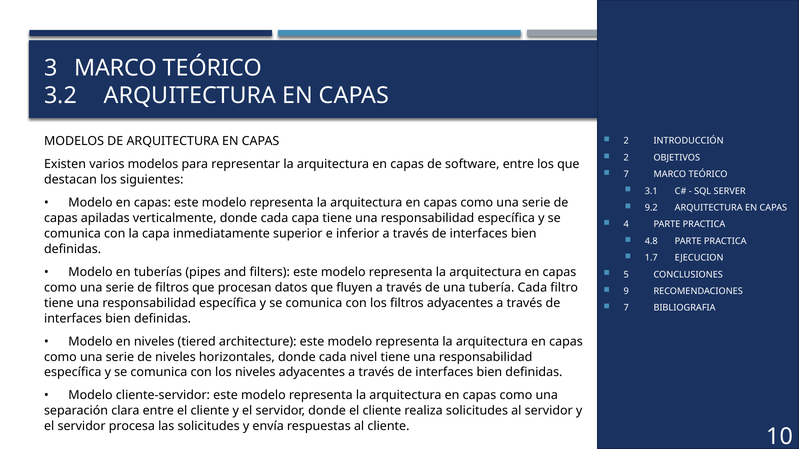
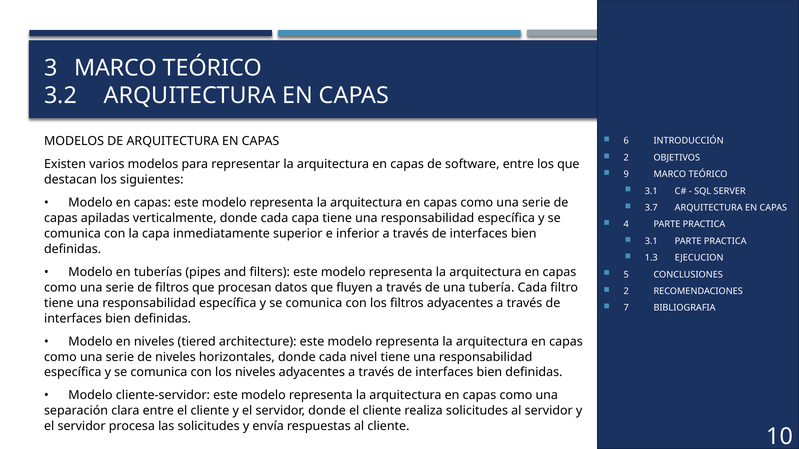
2: 2 -> 6 (626, 141)
7: 7 -> 9 (626, 174)
9.2: 9.2 -> 3.7 (651, 208)
4.8: 4.8 -> 3.1 (651, 241)
1.7: 1.7 -> 1.3 (651, 258)
9: 9 -> 2 (626, 292)
